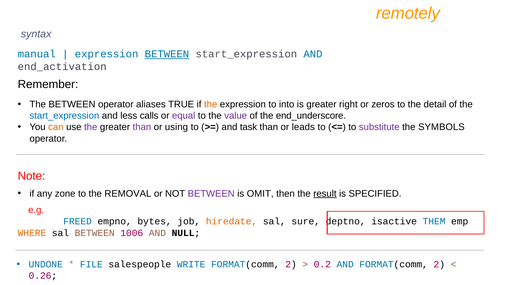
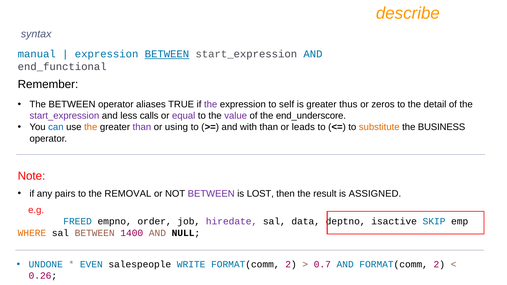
remotely: remotely -> describe (408, 13)
end_activation: end_activation -> end_functional (62, 67)
the colour: orange -> purple (211, 104)
into: into -> self (287, 104)
right: right -> thus (348, 104)
start_expression colour: blue -> purple (64, 116)
can colour: orange -> blue (56, 127)
the colour: purple -> orange (91, 127)
task: task -> with (248, 127)
substitute colour: purple -> orange (379, 127)
SYMBOLS: SYMBOLS -> BUSINESS (442, 127)
zone: zone -> pairs (65, 194)
OMIT: OMIT -> LOST (260, 194)
result underline: present -> none (325, 194)
SPECIFIED: SPECIFIED -> ASSIGNED (375, 194)
bytes: bytes -> order (155, 222)
hiredate colour: orange -> purple (232, 222)
sure: sure -> data (306, 222)
THEM: THEM -> SKIP (434, 222)
1006: 1006 -> 1400 (132, 233)
FILE: FILE -> EVEN (91, 265)
0.2: 0.2 -> 0.7 (322, 265)
